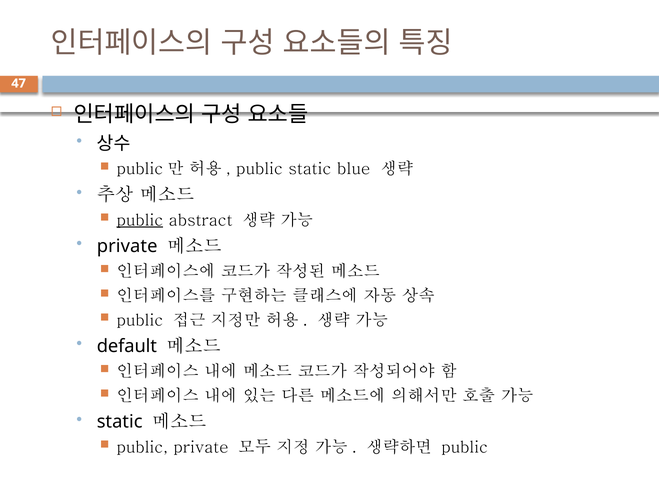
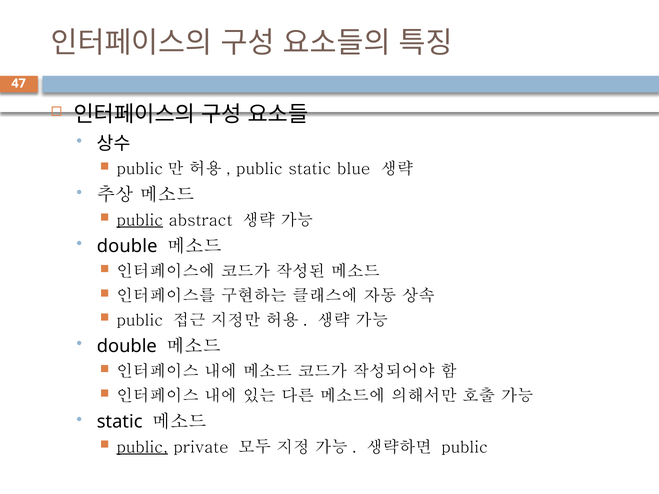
private: private -> double (127, 246)
default: default -> double (127, 346)
public underline: none -> present (142, 447)
